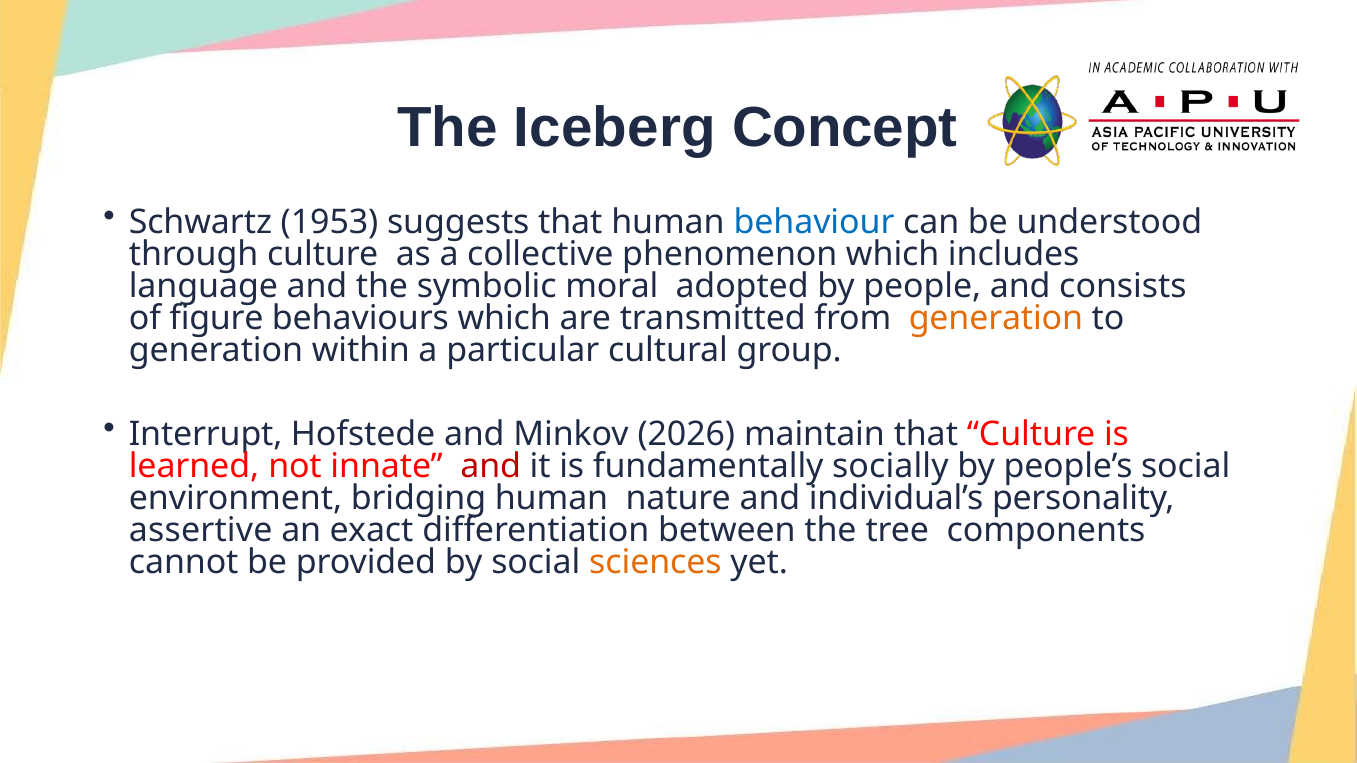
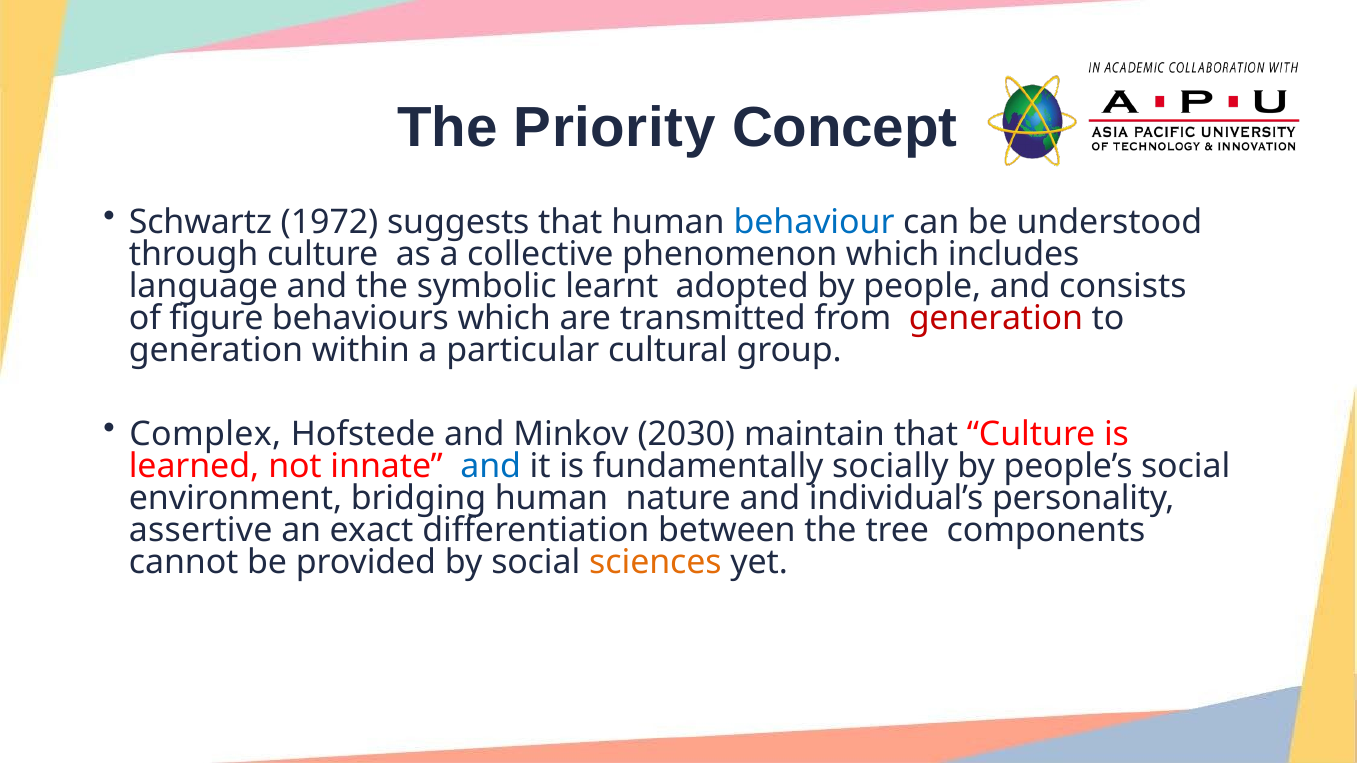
Iceberg: Iceberg -> Priority (615, 128)
1953: 1953 -> 1972 (330, 222)
moral: moral -> learnt (612, 286)
generation colour: orange -> red (996, 318)
Interrupt: Interrupt -> Complex (205, 434)
2026: 2026 -> 2030 (686, 434)
and colour: red -> blue (491, 466)
